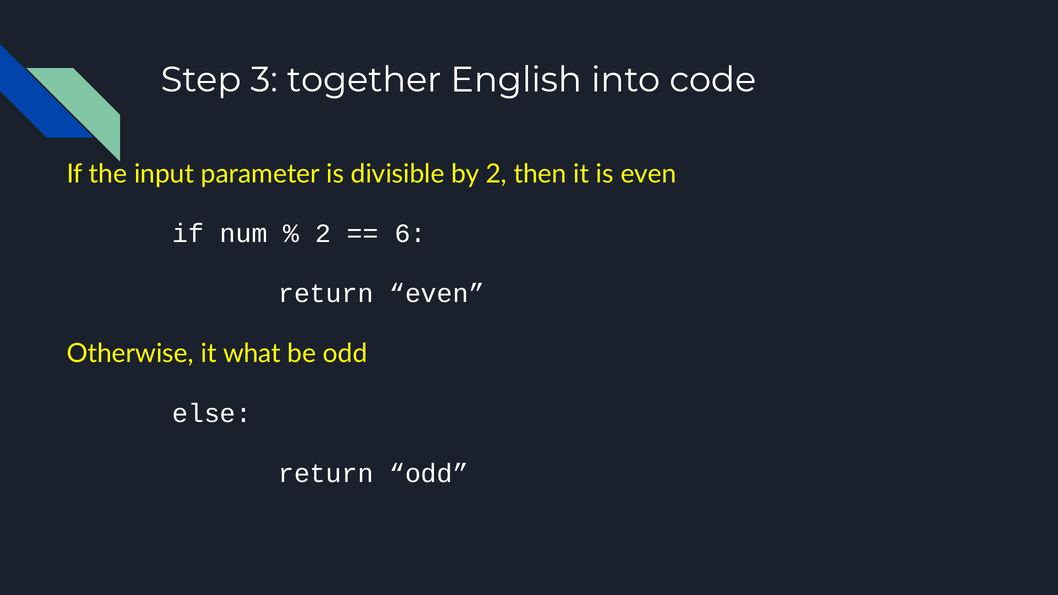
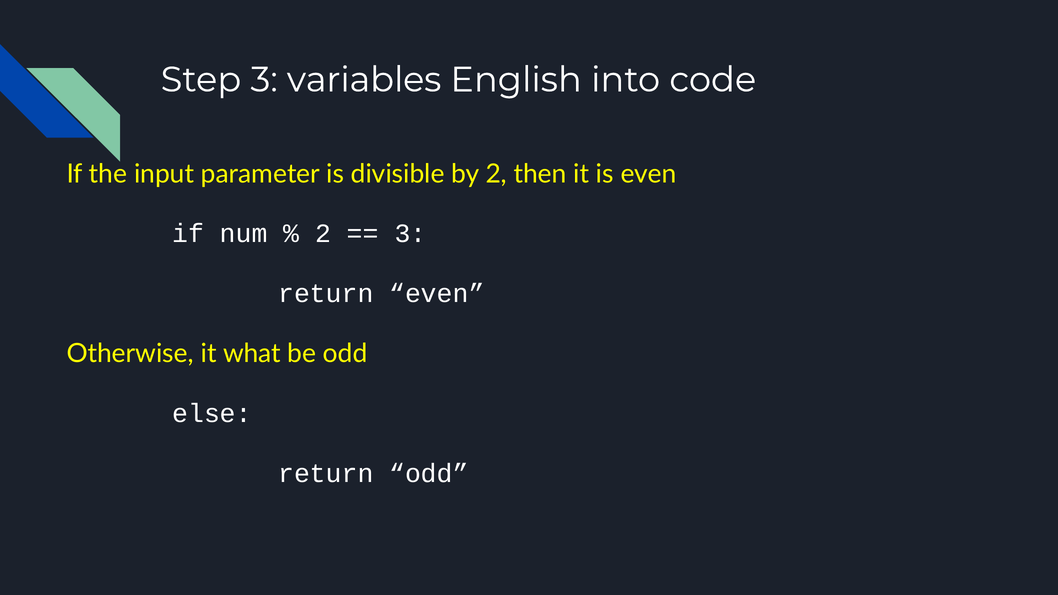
together: together -> variables (364, 80)
6: 6 -> 3 (410, 234)
